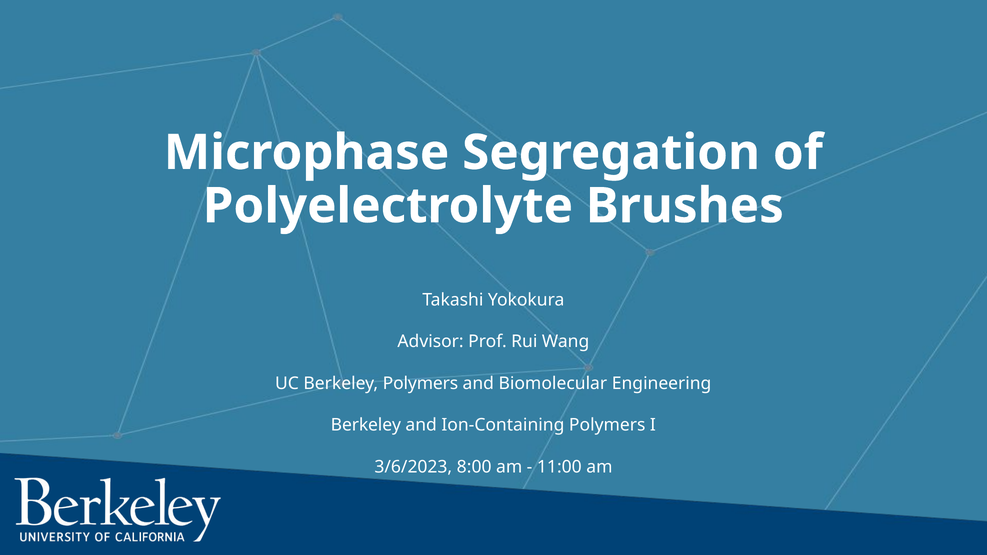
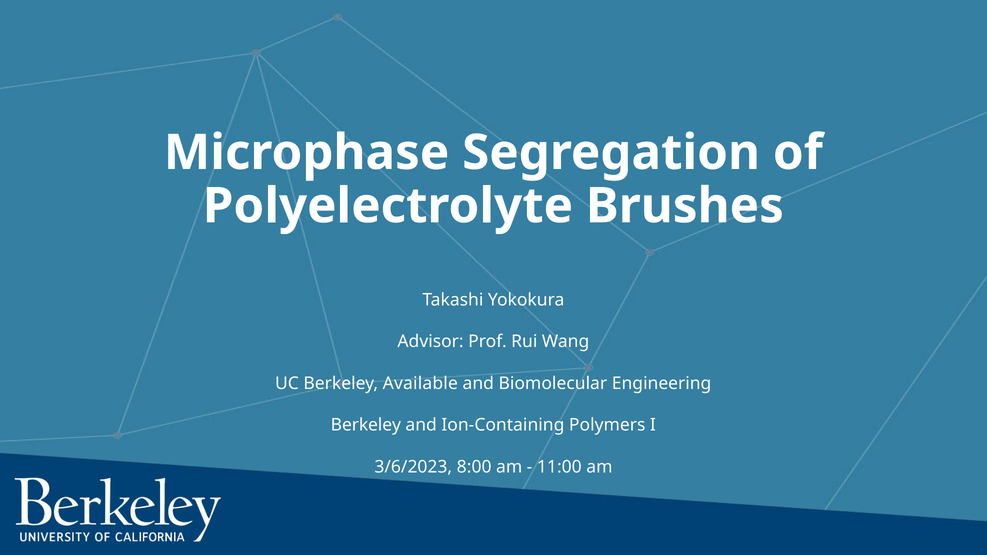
Berkeley Polymers: Polymers -> Available (420, 384)
